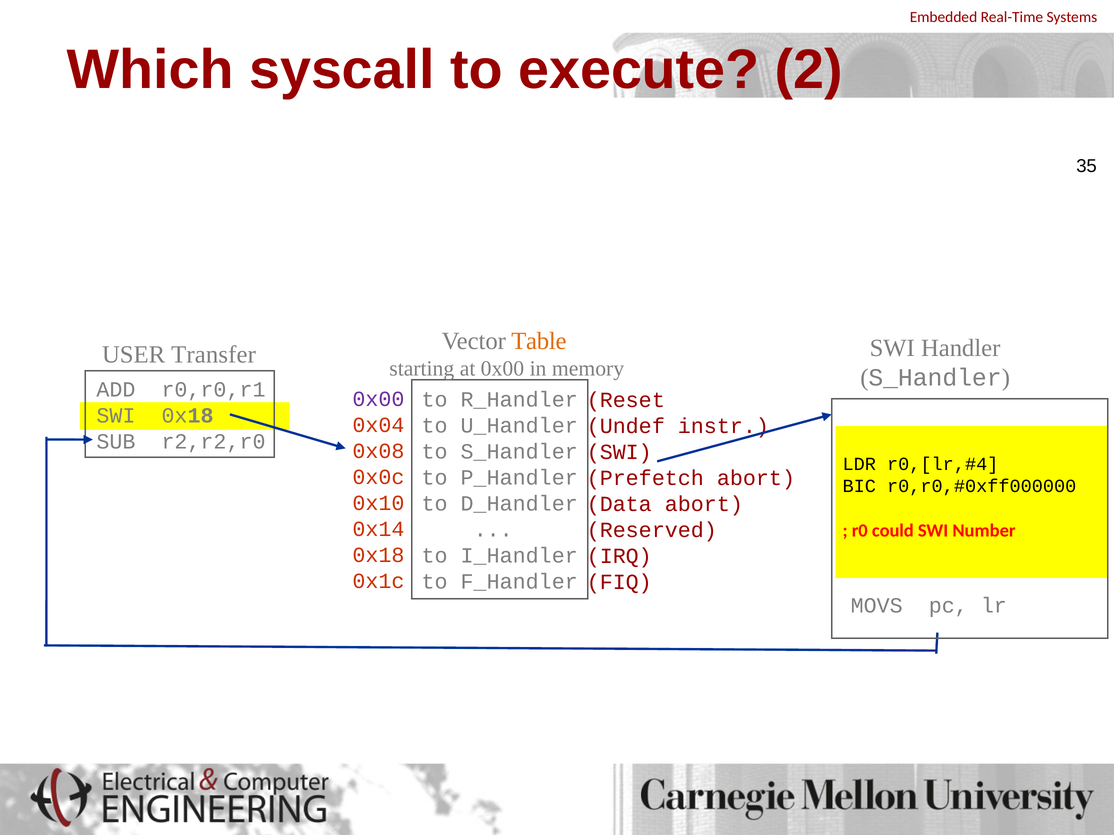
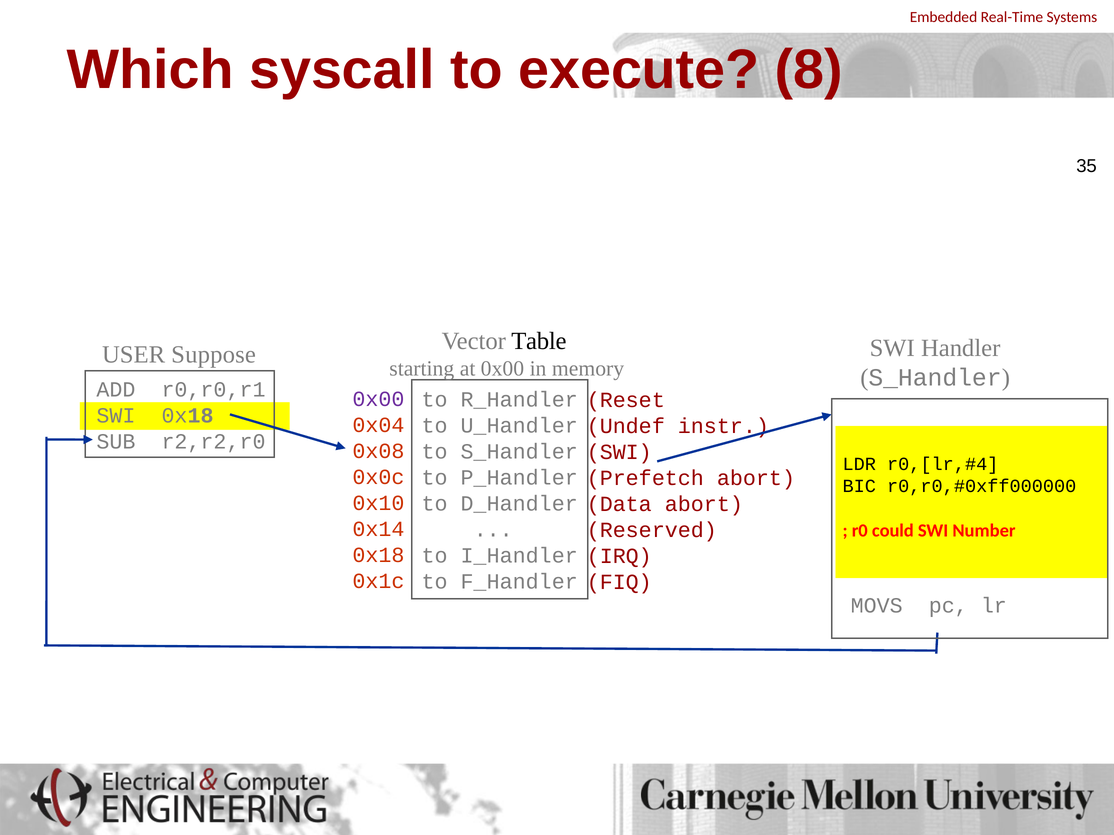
2: 2 -> 8 (809, 70)
Table colour: orange -> black (539, 341)
Transfer: Transfer -> Suppose (214, 355)
